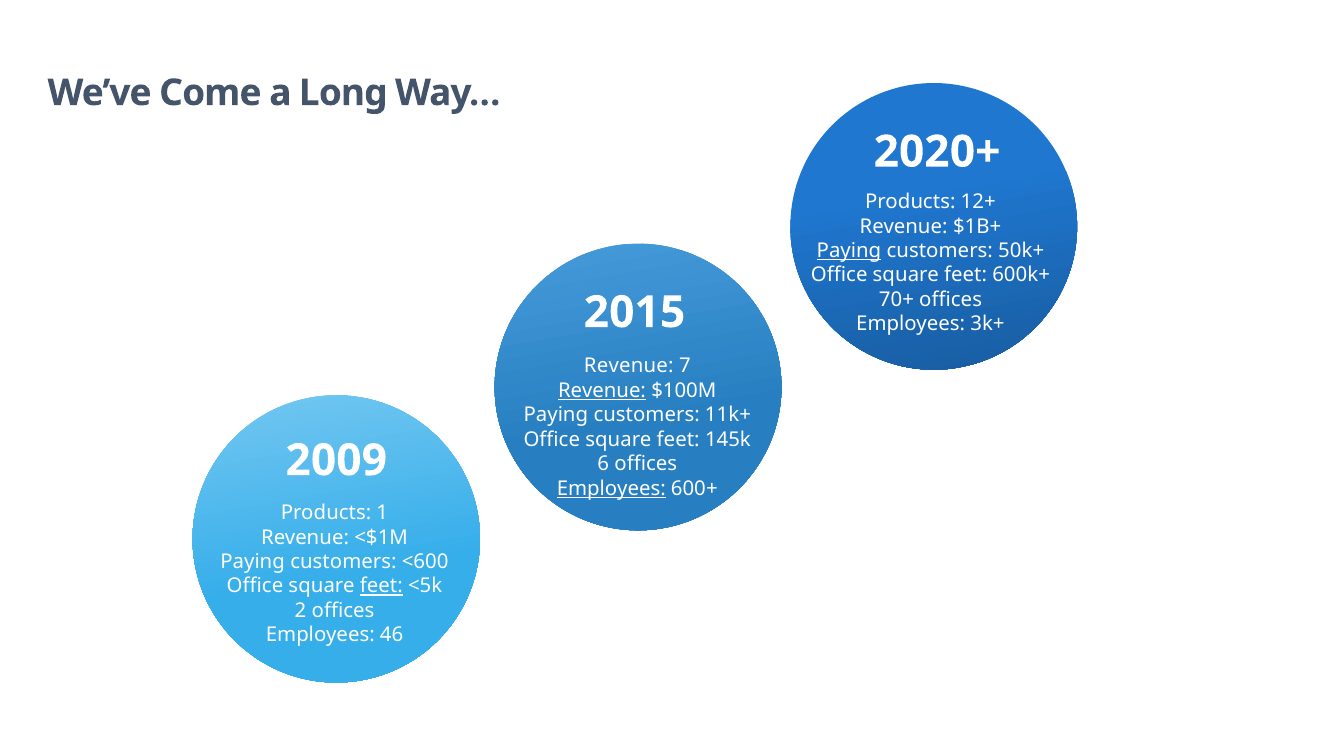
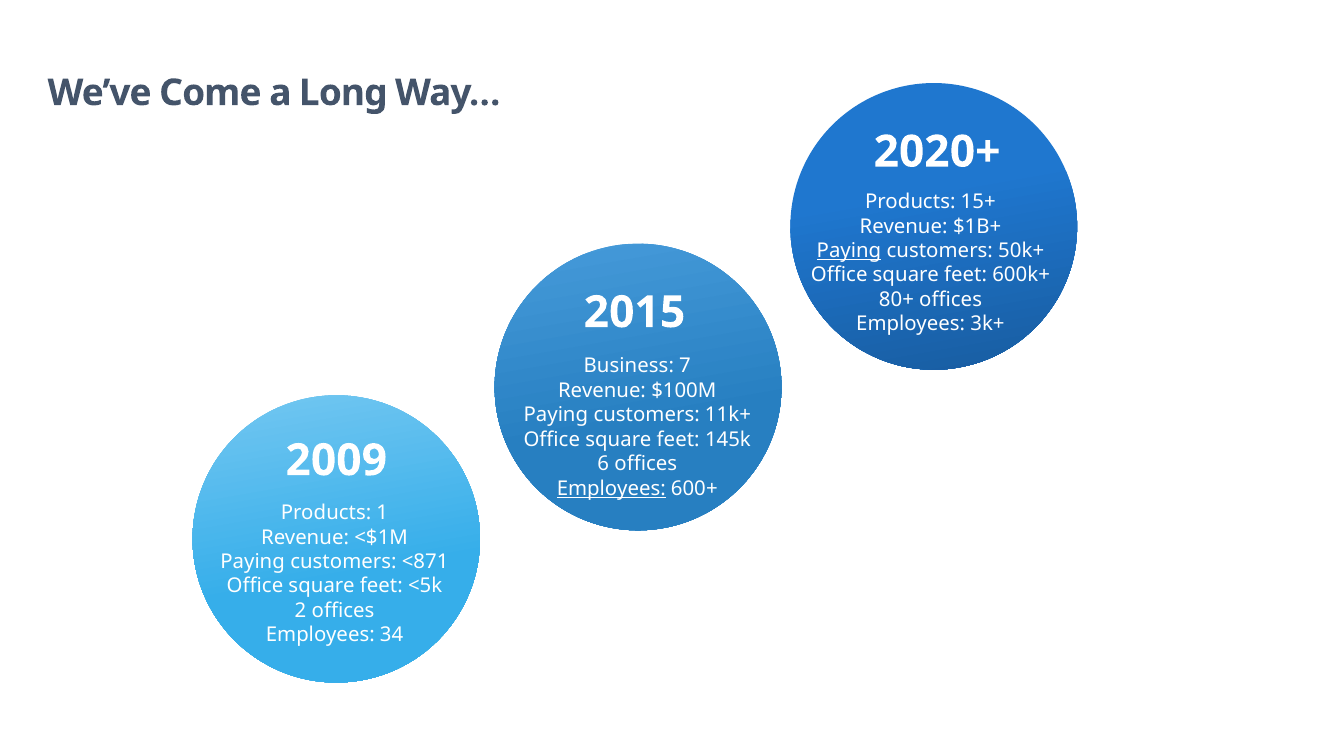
12+: 12+ -> 15+ (978, 202)
70+: 70+ -> 80+ (896, 300)
Revenue: Revenue -> Business (629, 366)
Revenue underline: present -> none (602, 391)
<600: <600 -> <871 (425, 562)
feet underline: present -> none (381, 587)
46: 46 -> 34 (392, 635)
